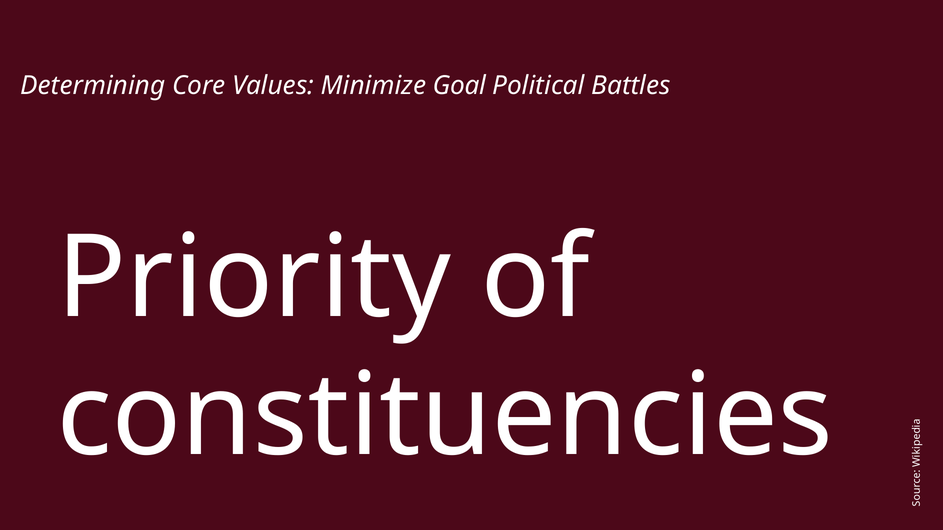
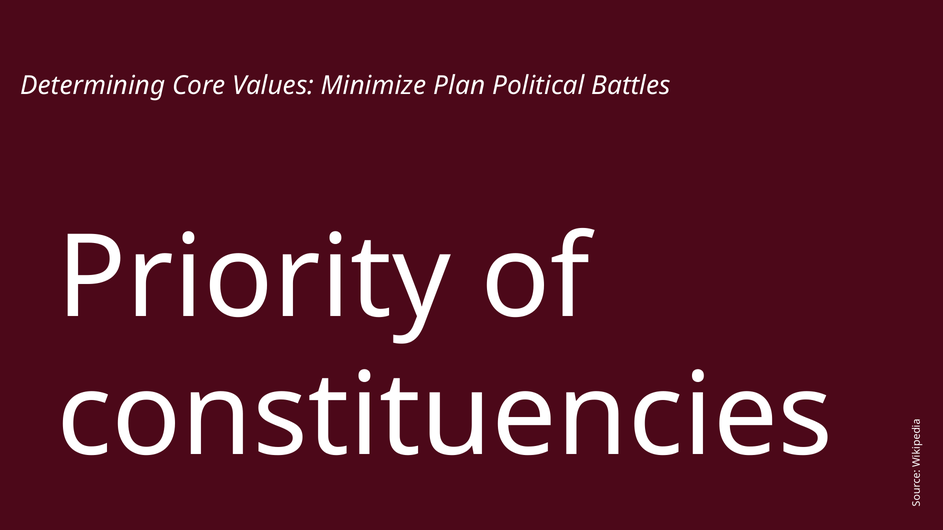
Goal: Goal -> Plan (459, 86)
